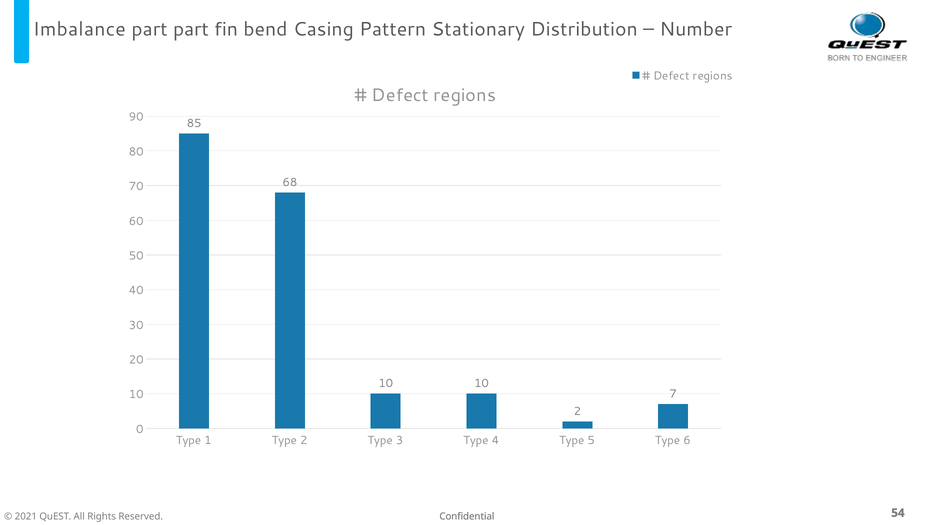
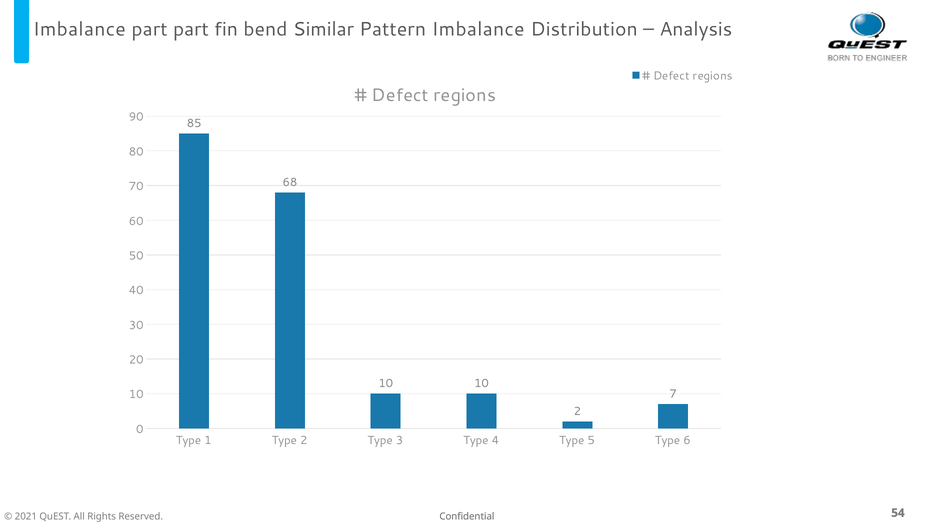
Casing: Casing -> Similar (323, 29)
Pattern Stationary: Stationary -> Imbalance (478, 29)
Number: Number -> Analysis (696, 29)
